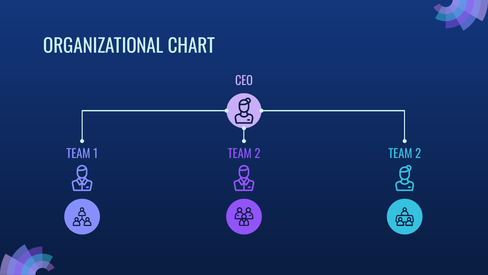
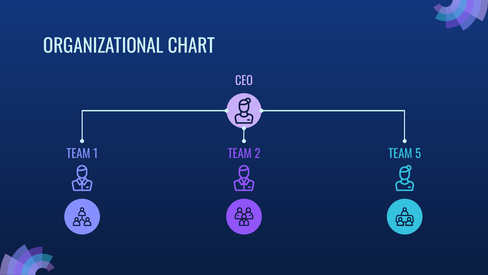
2 TEAM 2: 2 -> 5 (418, 154)
